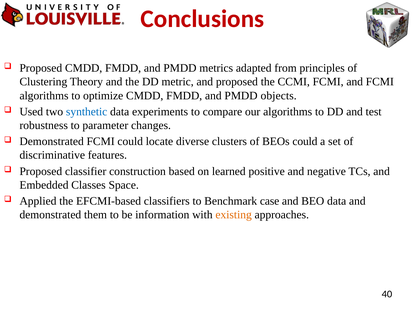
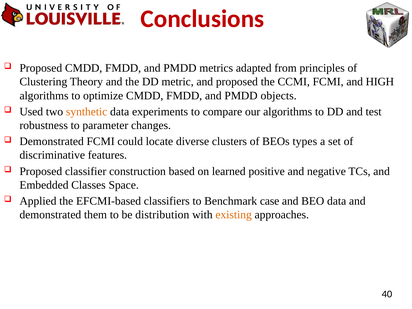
and FCMI: FCMI -> HIGH (380, 82)
synthetic colour: blue -> orange (87, 112)
BEOs could: could -> types (305, 141)
information: information -> distribution (162, 215)
